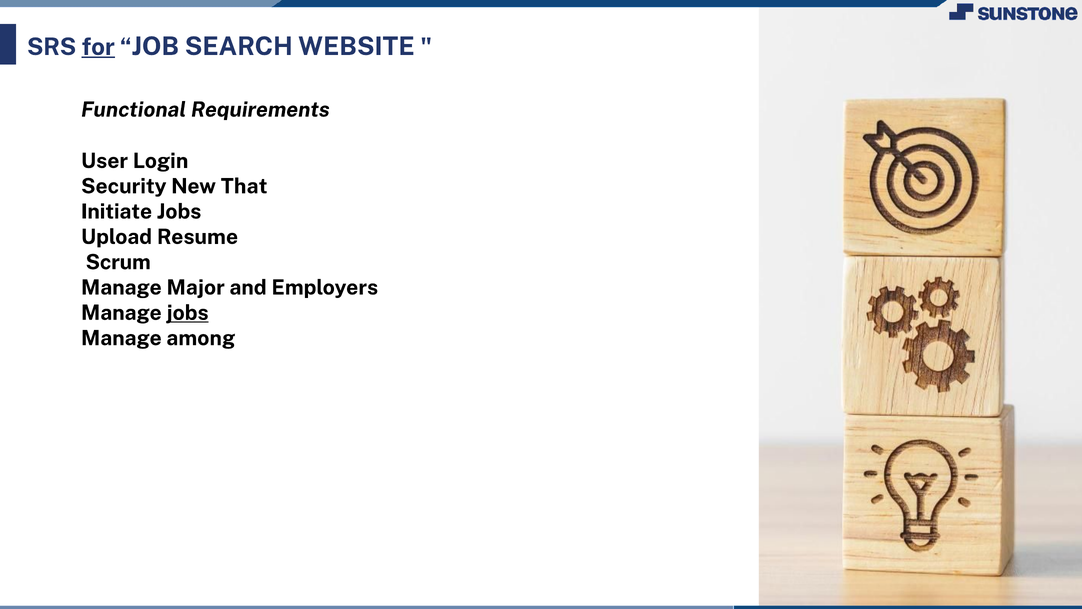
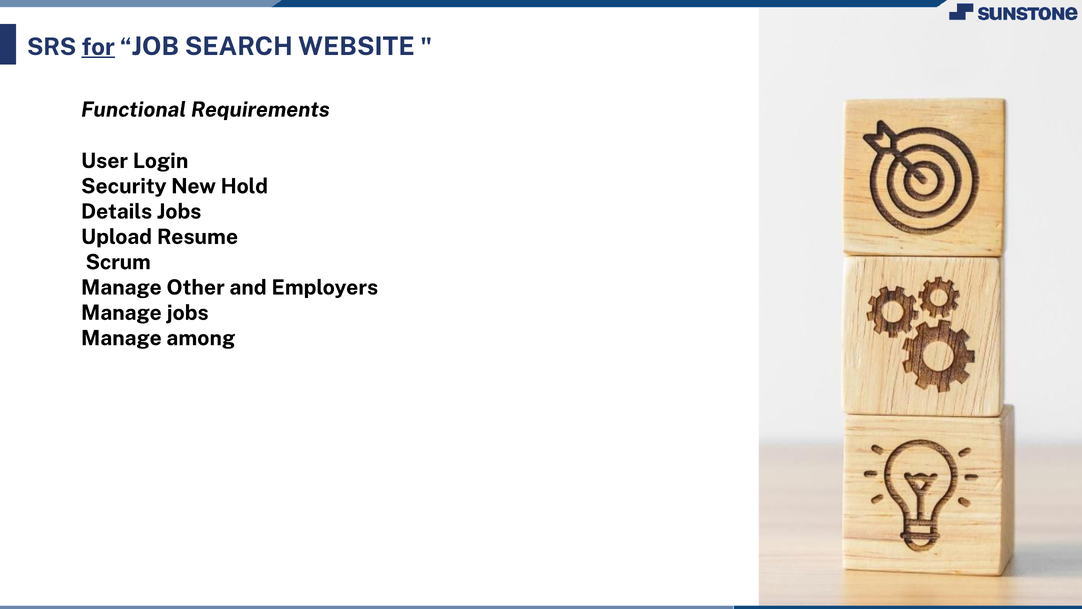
That: That -> Hold (244, 186)
Initiate: Initiate -> Details (117, 212)
Major: Major -> Other (196, 287)
jobs underline: present -> none (188, 313)
